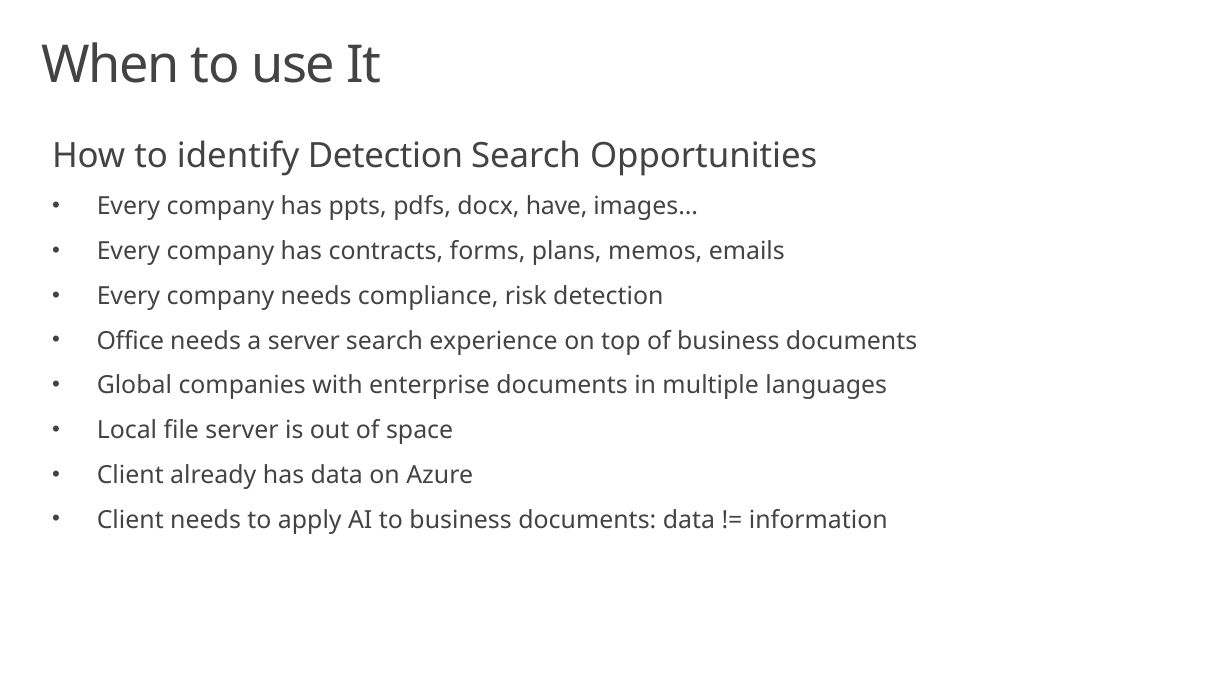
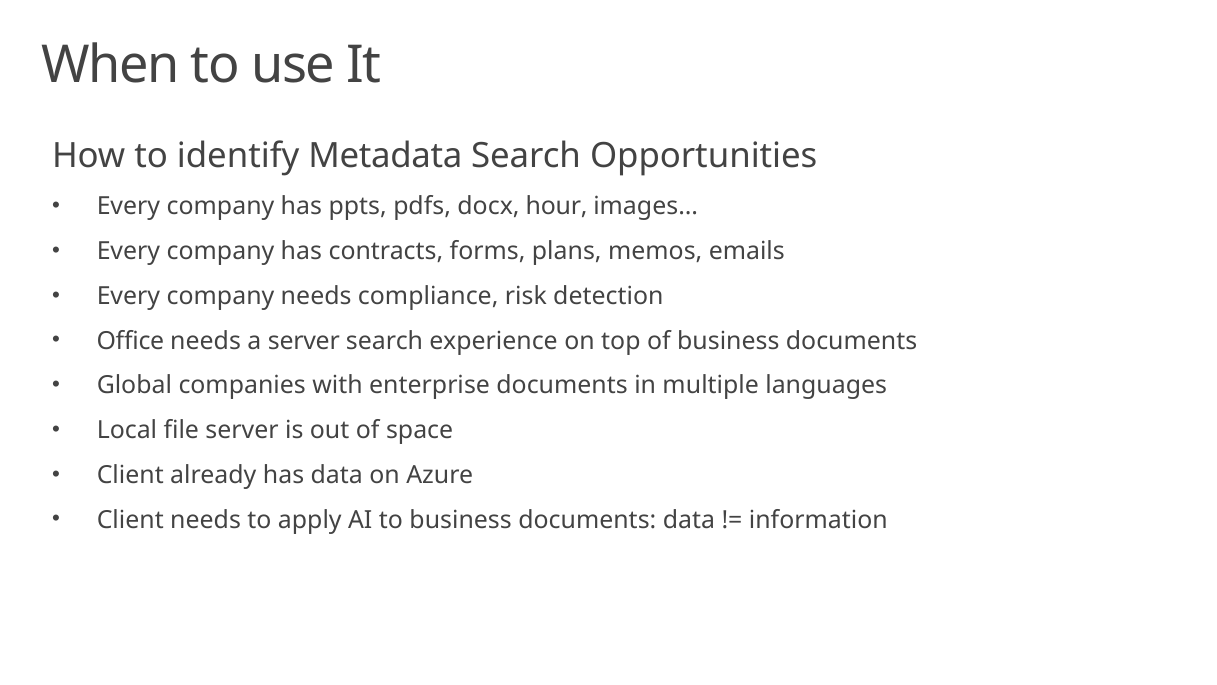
identify Detection: Detection -> Metadata (385, 156)
have: have -> hour (557, 206)
